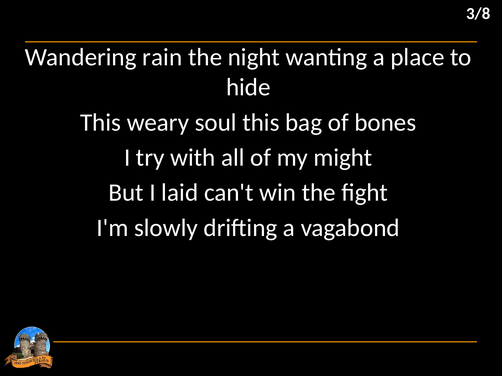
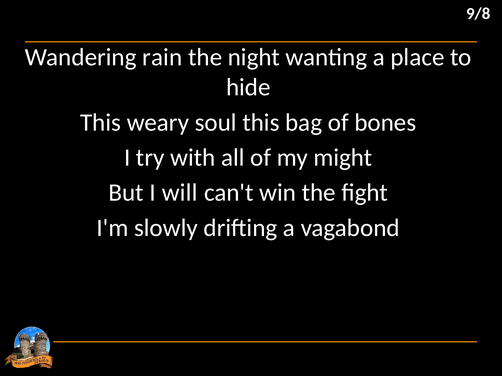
3/8: 3/8 -> 9/8 (478, 14)
laid: laid -> will (180, 193)
